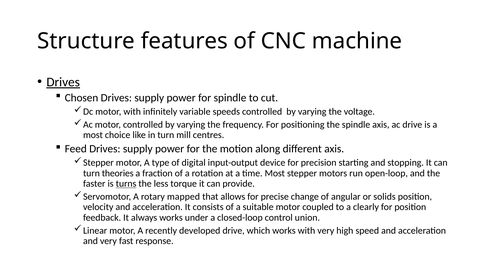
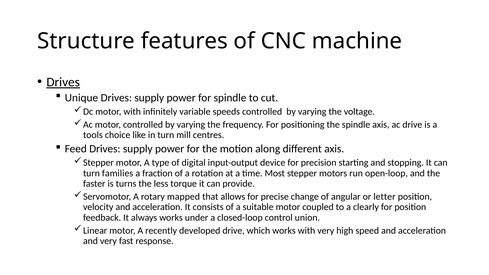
Chosen: Chosen -> Unique (81, 98)
most: most -> tools (93, 135)
theories: theories -> families (118, 173)
turns underline: present -> none (126, 184)
solids: solids -> letter (385, 197)
